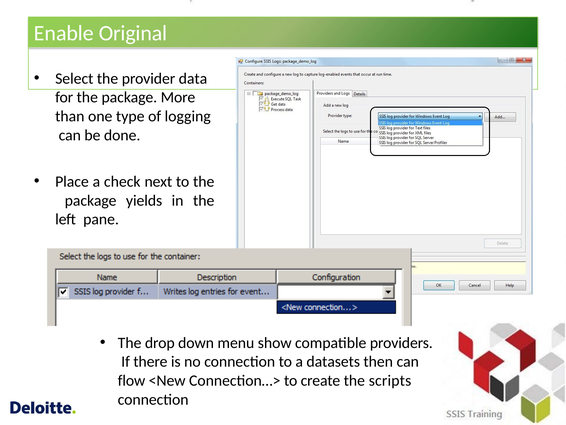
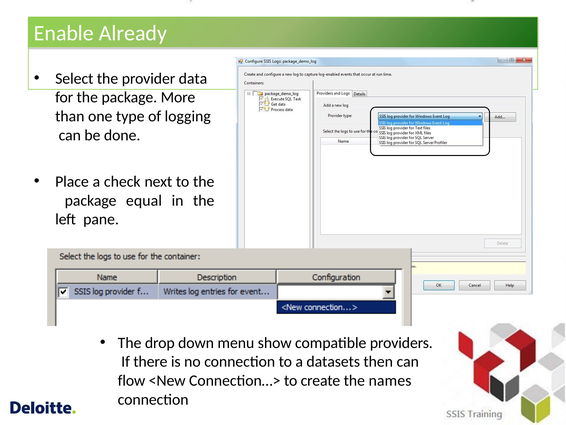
Original: Original -> Already (133, 33)
yields: yields -> equal (144, 200)
scripts: scripts -> names (390, 380)
